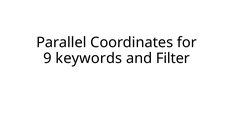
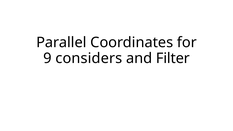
keywords: keywords -> considers (89, 58)
